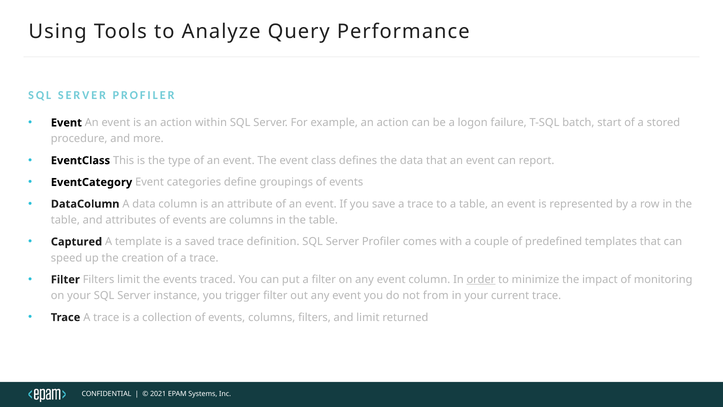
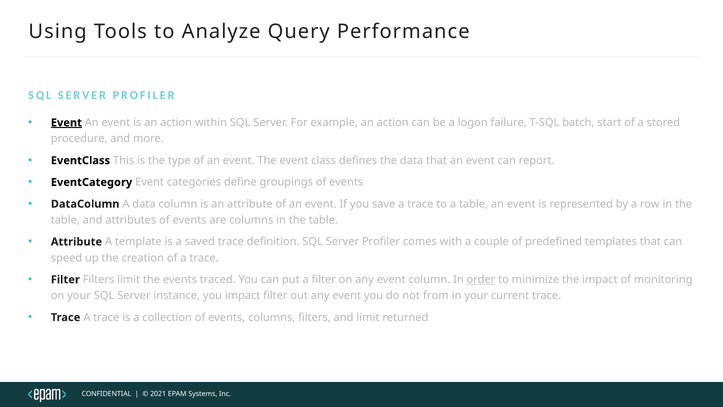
Event underline: none -> present (66, 123)
Captured: Captured -> Attribute (76, 242)
you trigger: trigger -> impact (243, 295)
